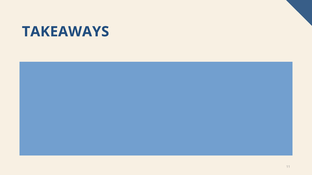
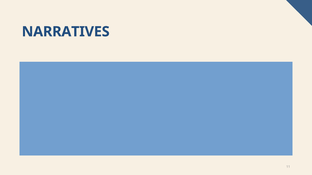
TAKEAWAYS: TAKEAWAYS -> NARRATIVES (66, 32)
